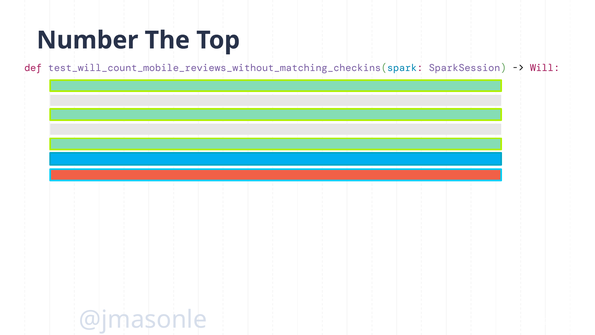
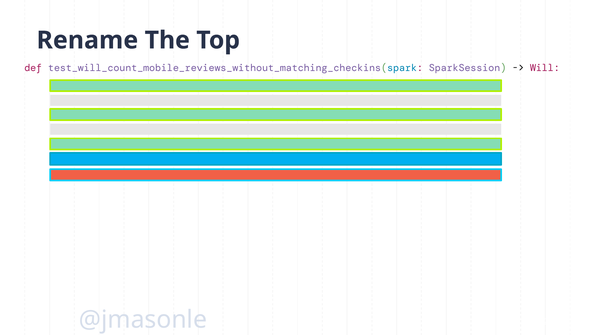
Number: Number -> Rename (87, 40)
